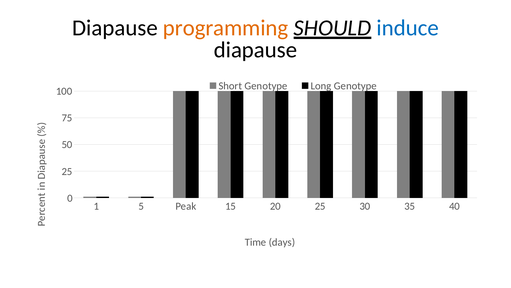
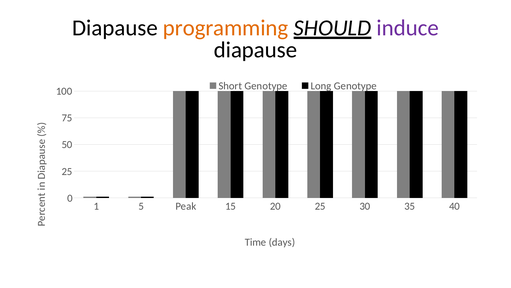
induce colour: blue -> purple (408, 28)
